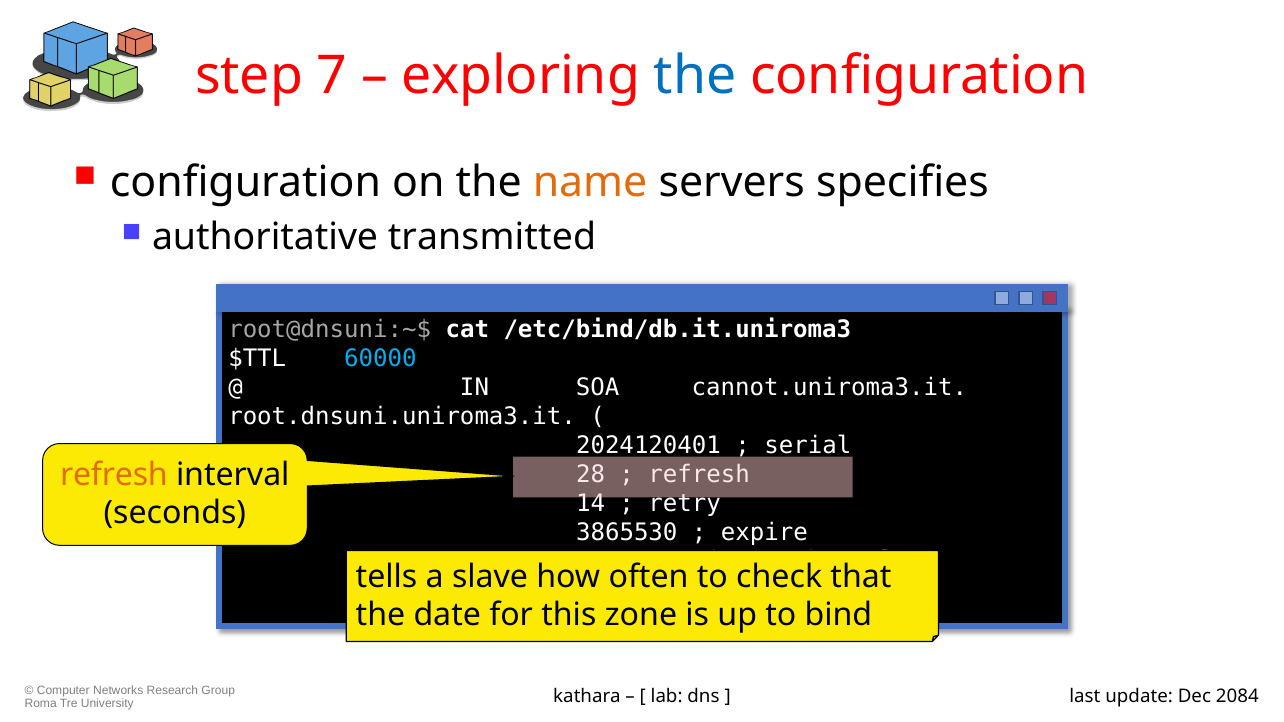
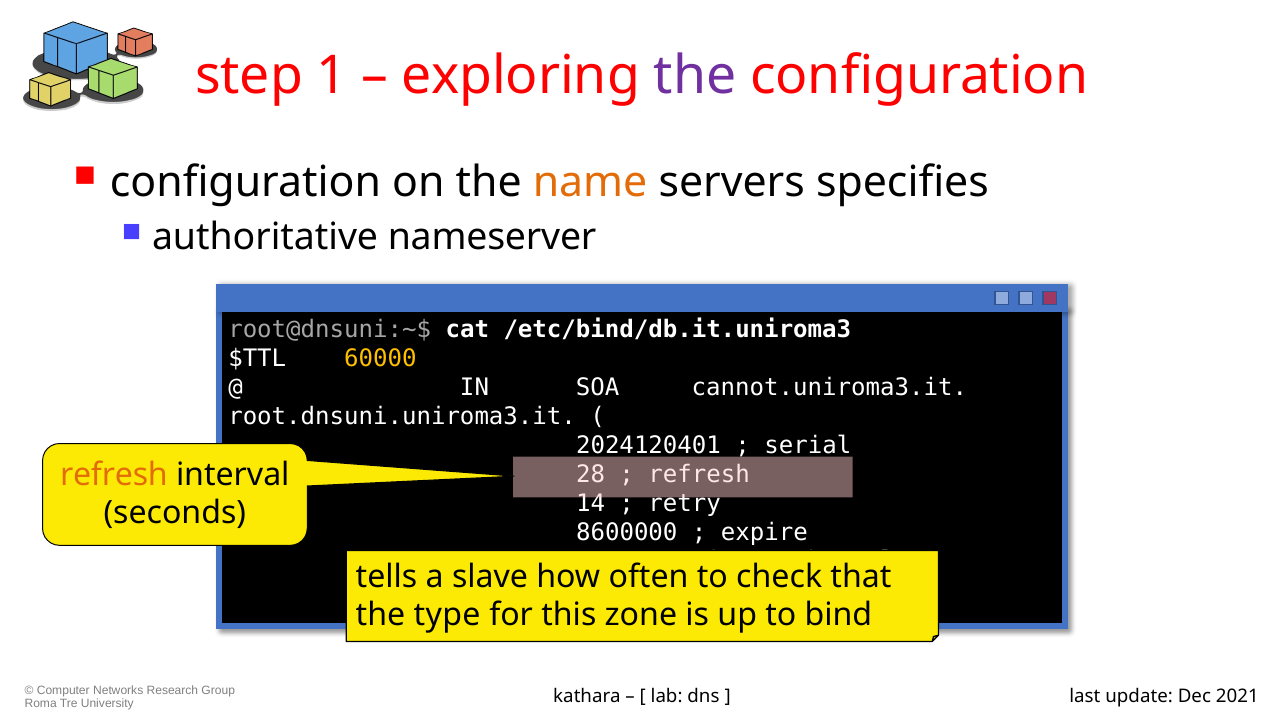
7: 7 -> 1 (332, 76)
the colour: blue -> purple (695, 76)
transmitted: transmitted -> nameserver (492, 238)
60000 colour: light blue -> yellow (380, 359)
3865530: 3865530 -> 8600000 (627, 532)
date: date -> type (447, 615)
2084: 2084 -> 2021 (1237, 697)
